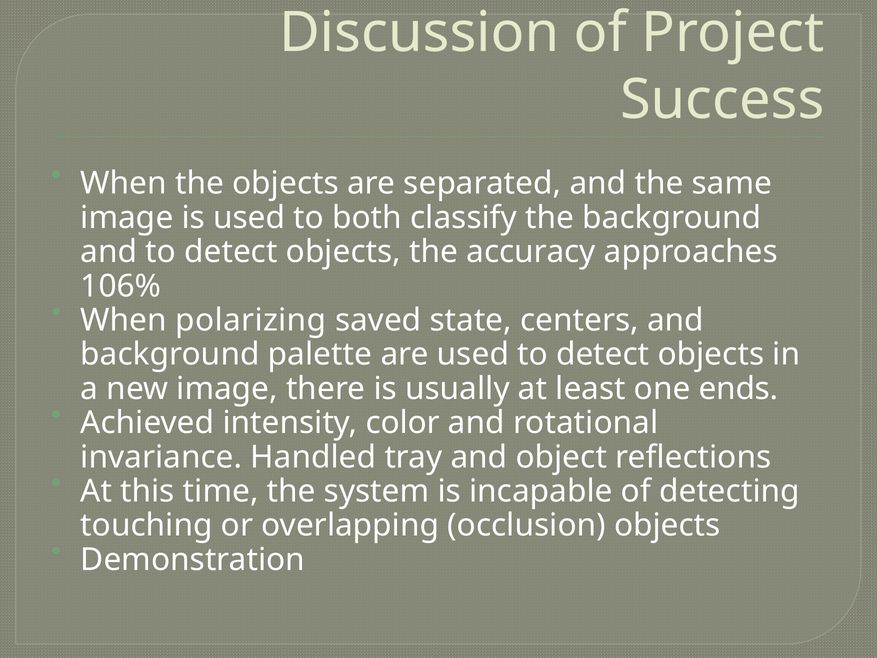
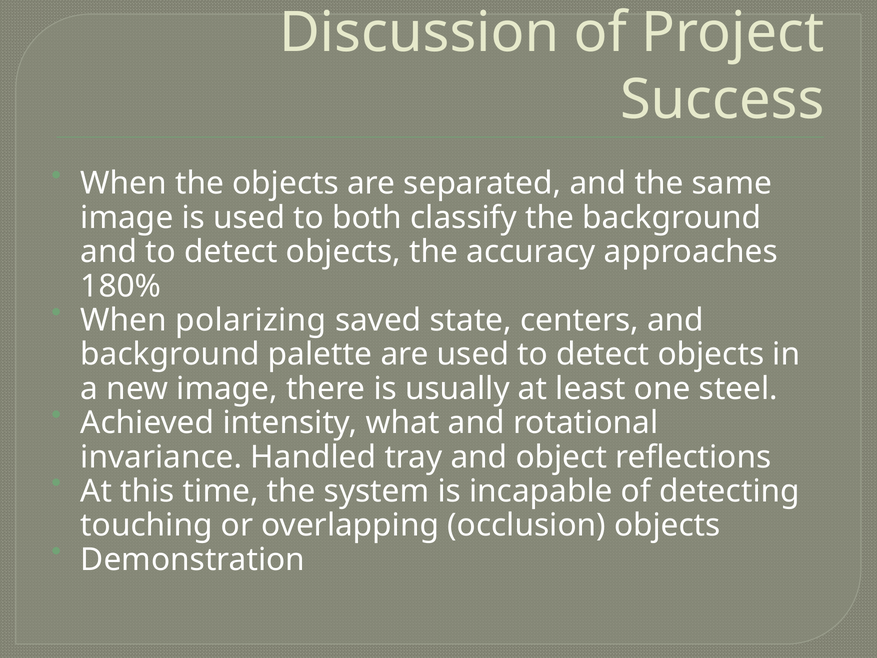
106%: 106% -> 180% (121, 286)
ends: ends -> steel (738, 389)
color: color -> what (403, 423)
